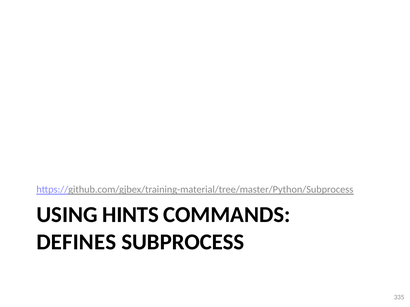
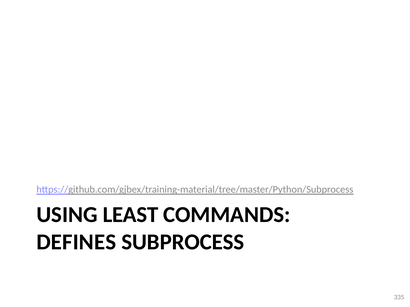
HINTS: HINTS -> LEAST (131, 215)
